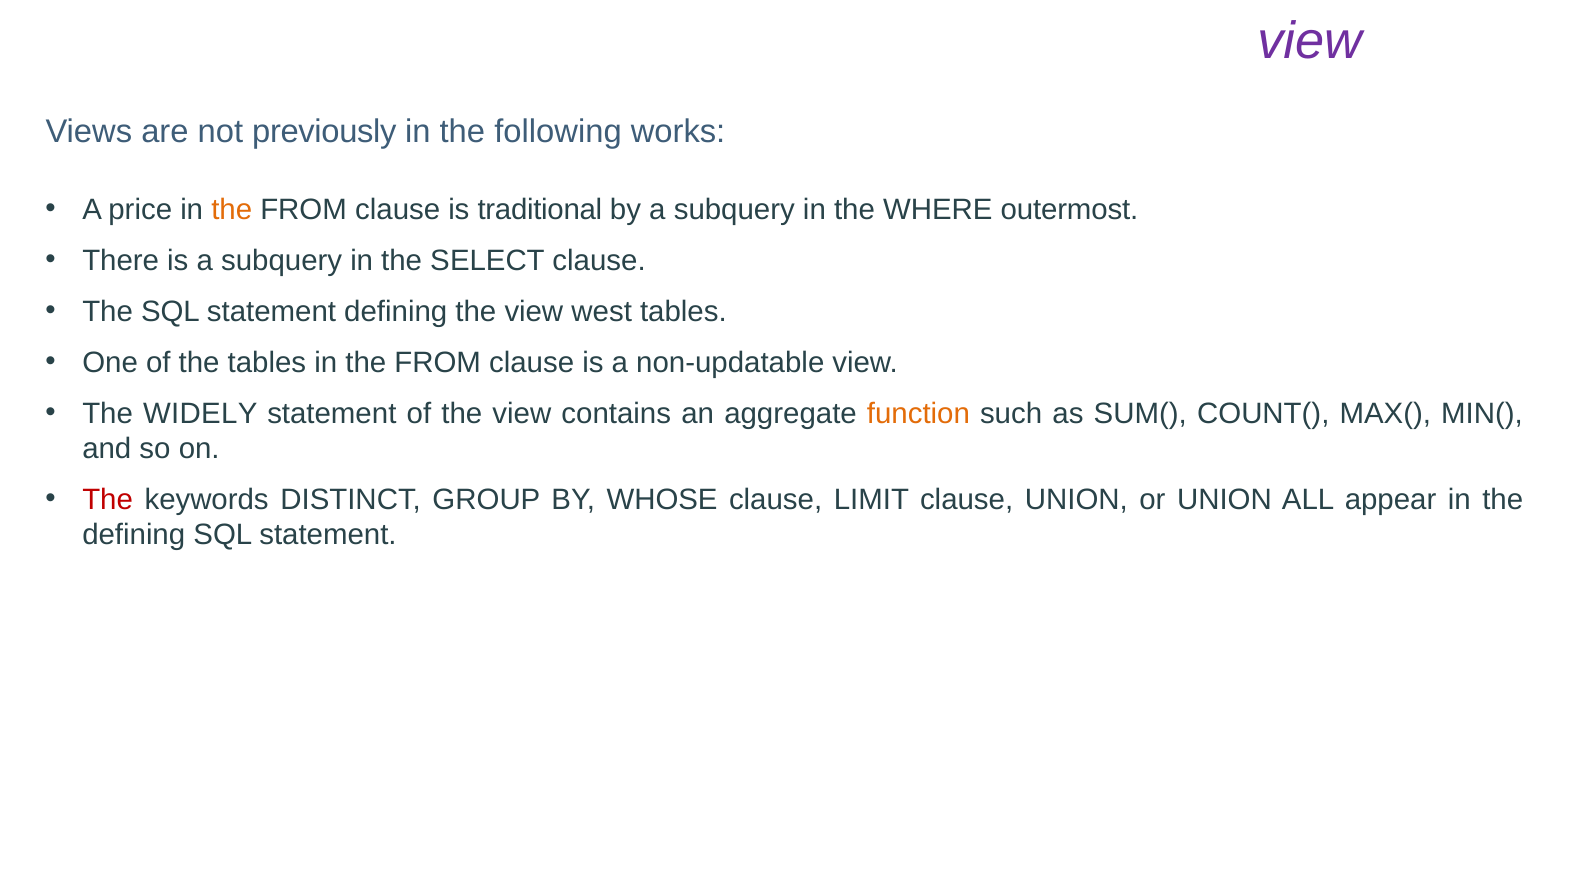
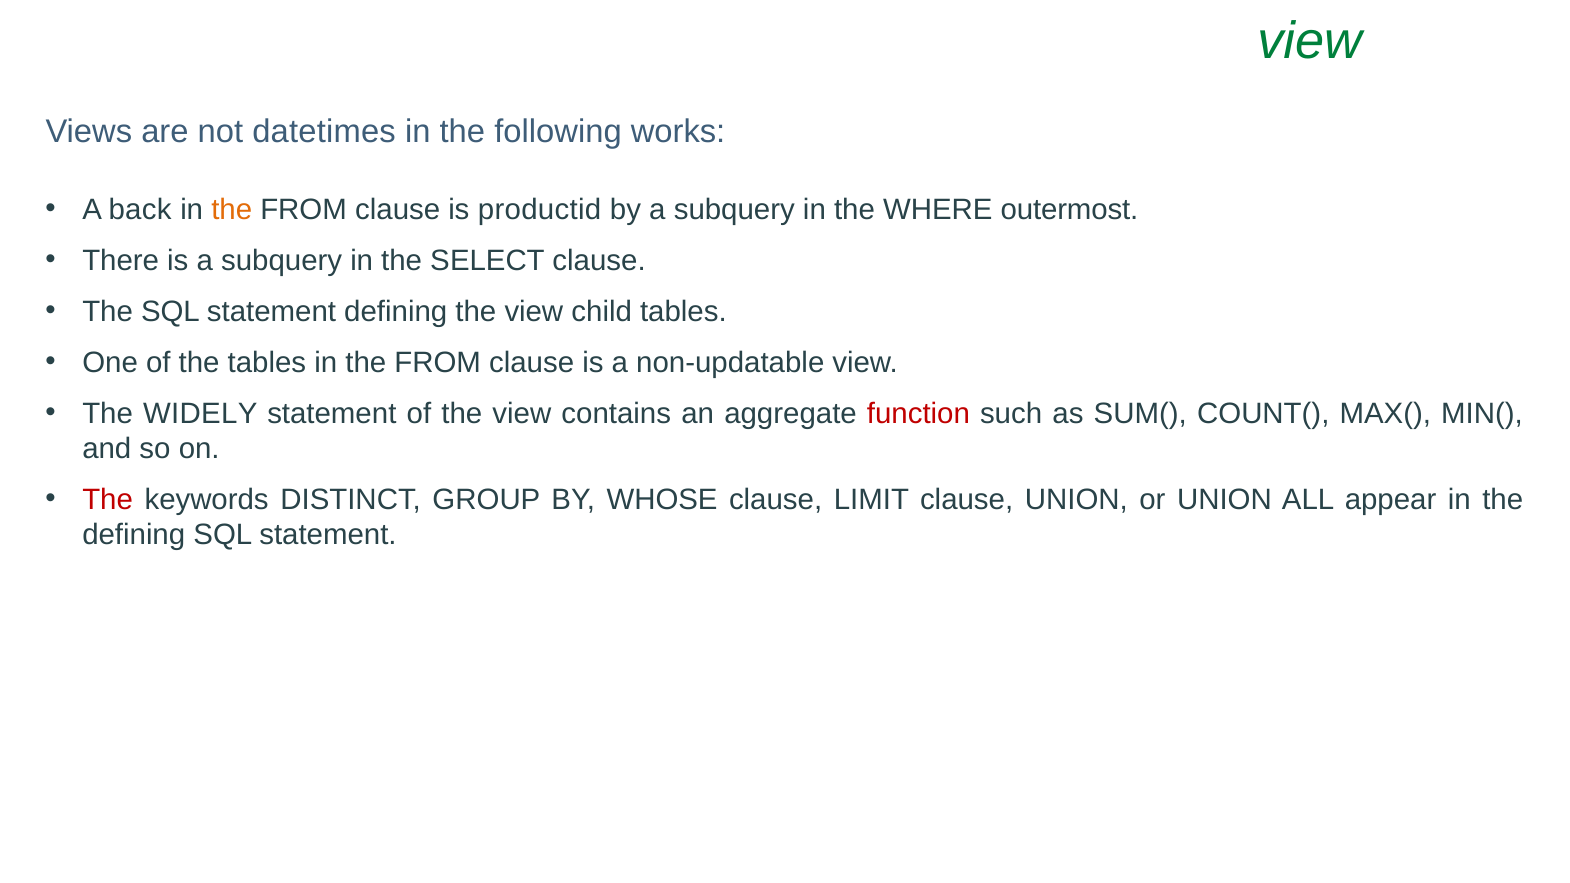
view colour: purple -> green (1310, 41)
previously: previously -> datetimes (324, 132)
price: price -> back (140, 209)
traditional: traditional -> productid (540, 209)
west: west -> child (602, 311)
function colour: orange -> red (918, 413)
